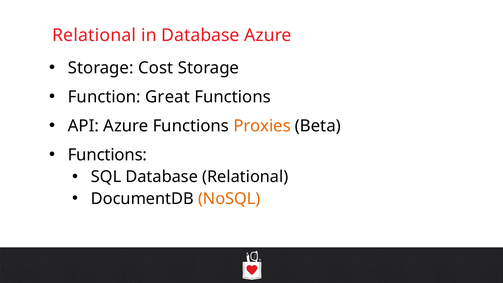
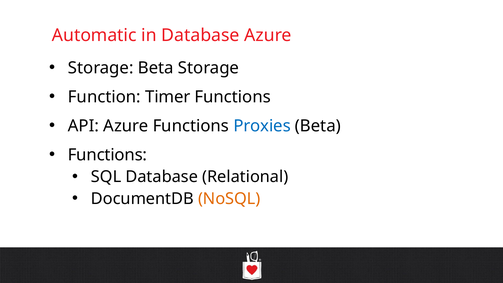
Relational: Relational -> Automatic (94, 35)
Storage Cost: Cost -> Beta (156, 68)
Great: Great -> Timer (168, 97)
Proxies colour: orange -> blue (262, 126)
